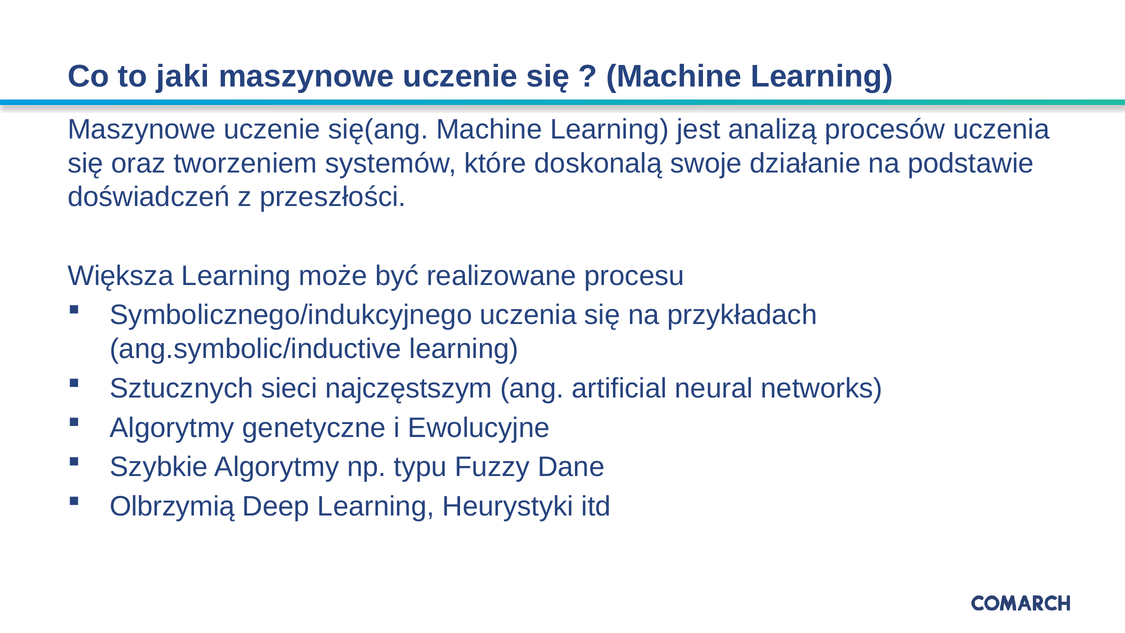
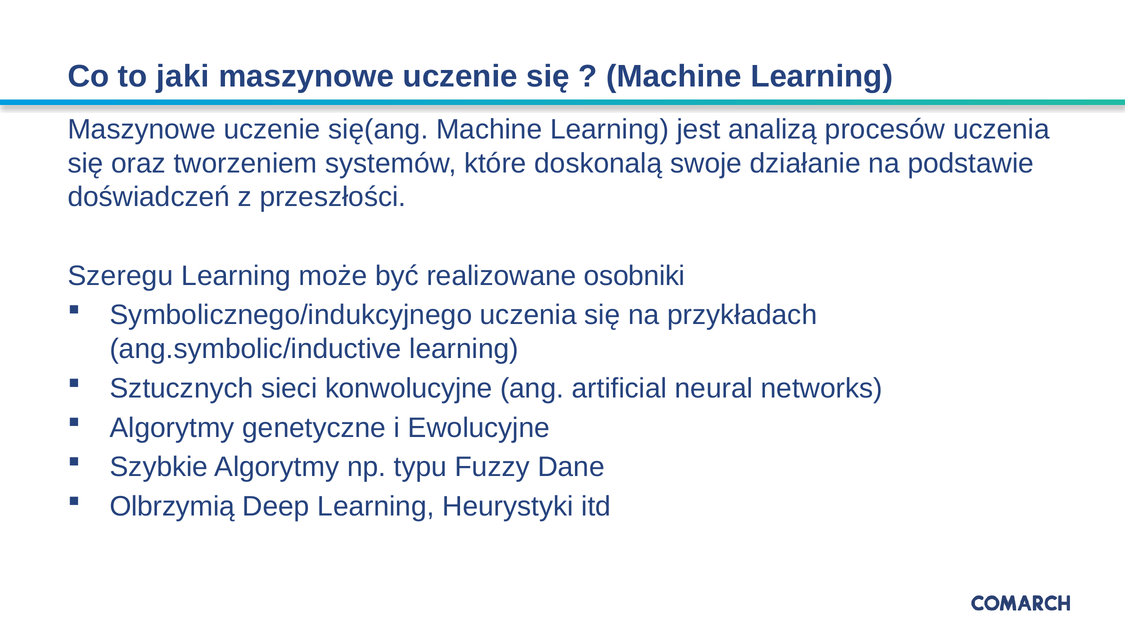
Większa: Większa -> Szeregu (120, 276)
procesu: procesu -> osobniki (635, 276)
najczęstszym: najczęstszym -> konwolucyjne (409, 388)
